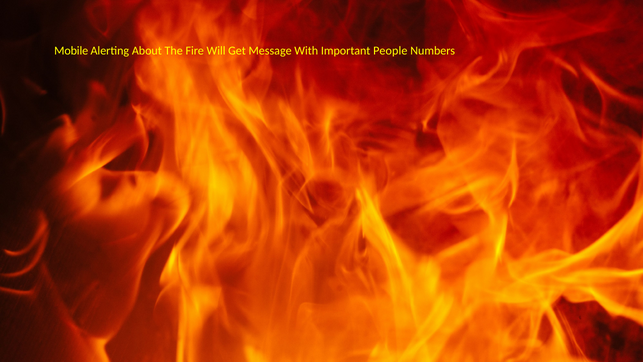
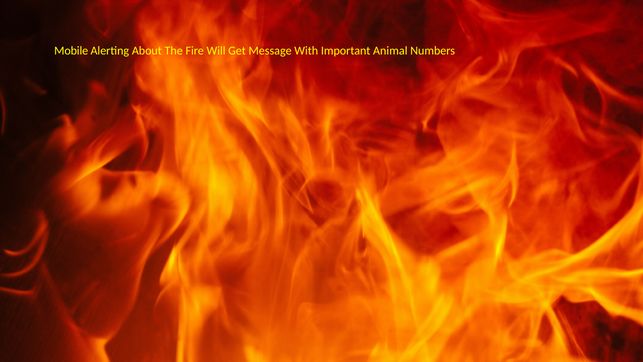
People: People -> Animal (390, 50)
